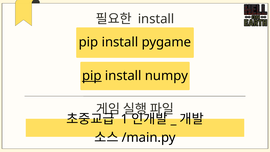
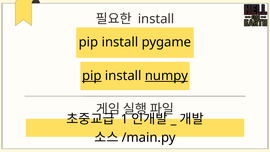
numpy underline: none -> present (166, 76)
